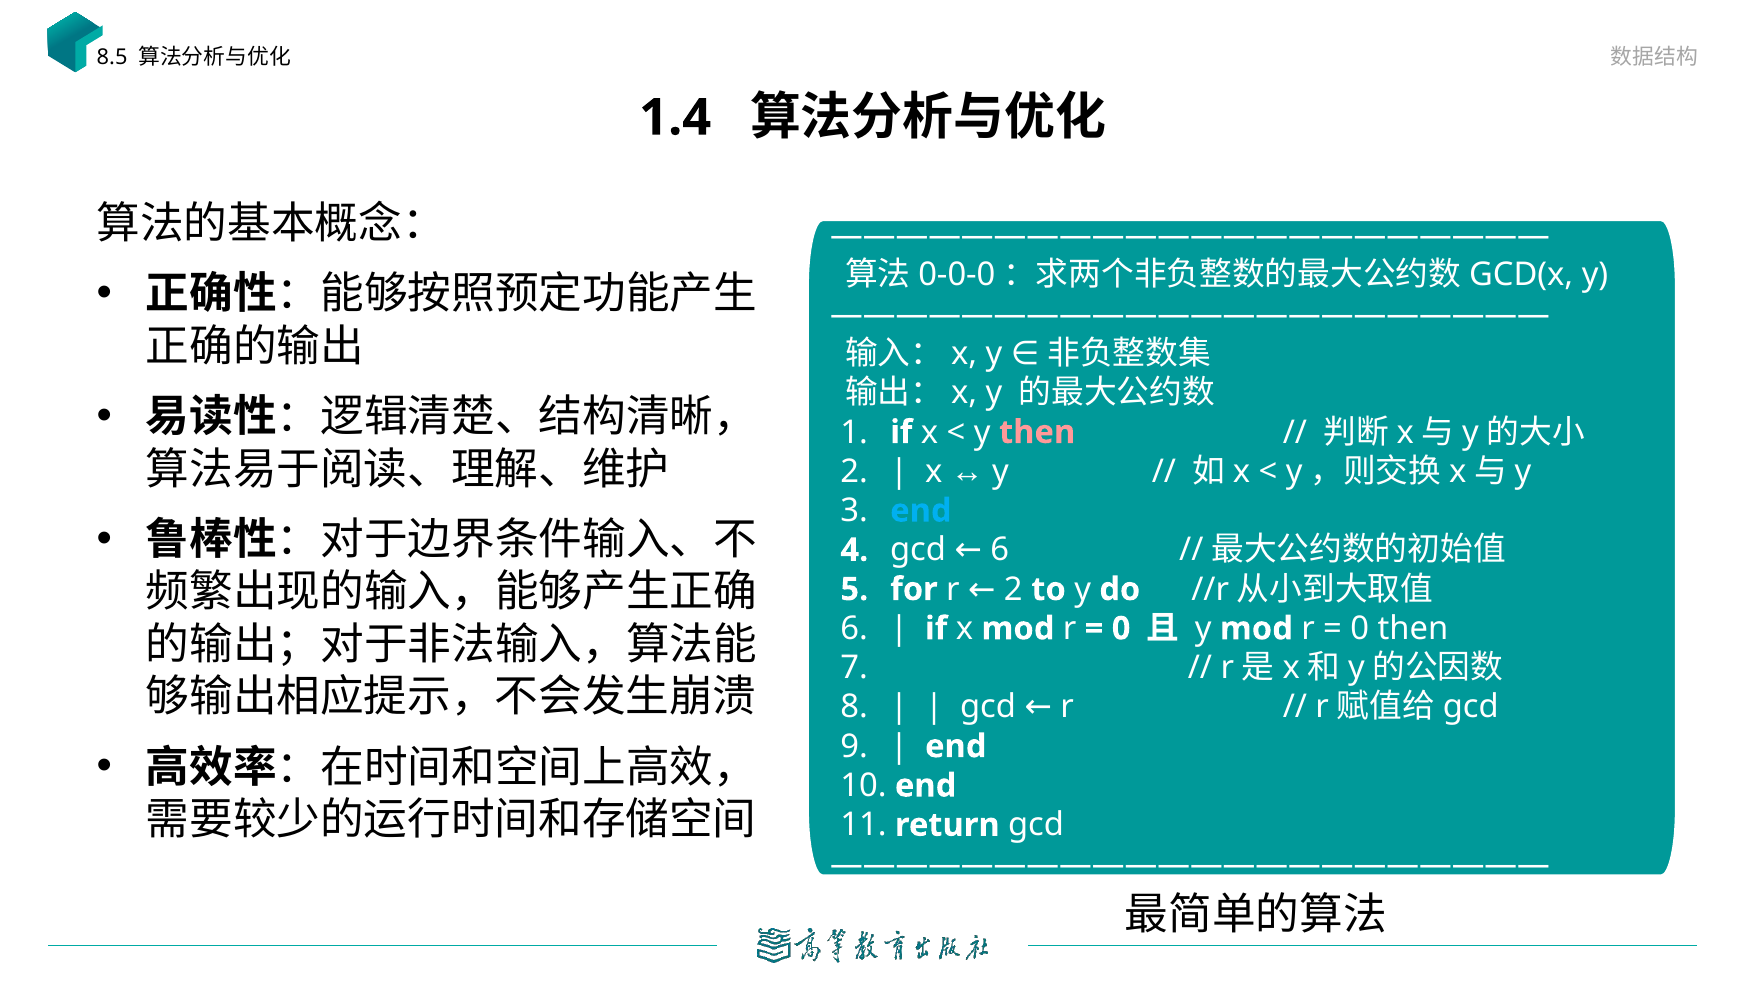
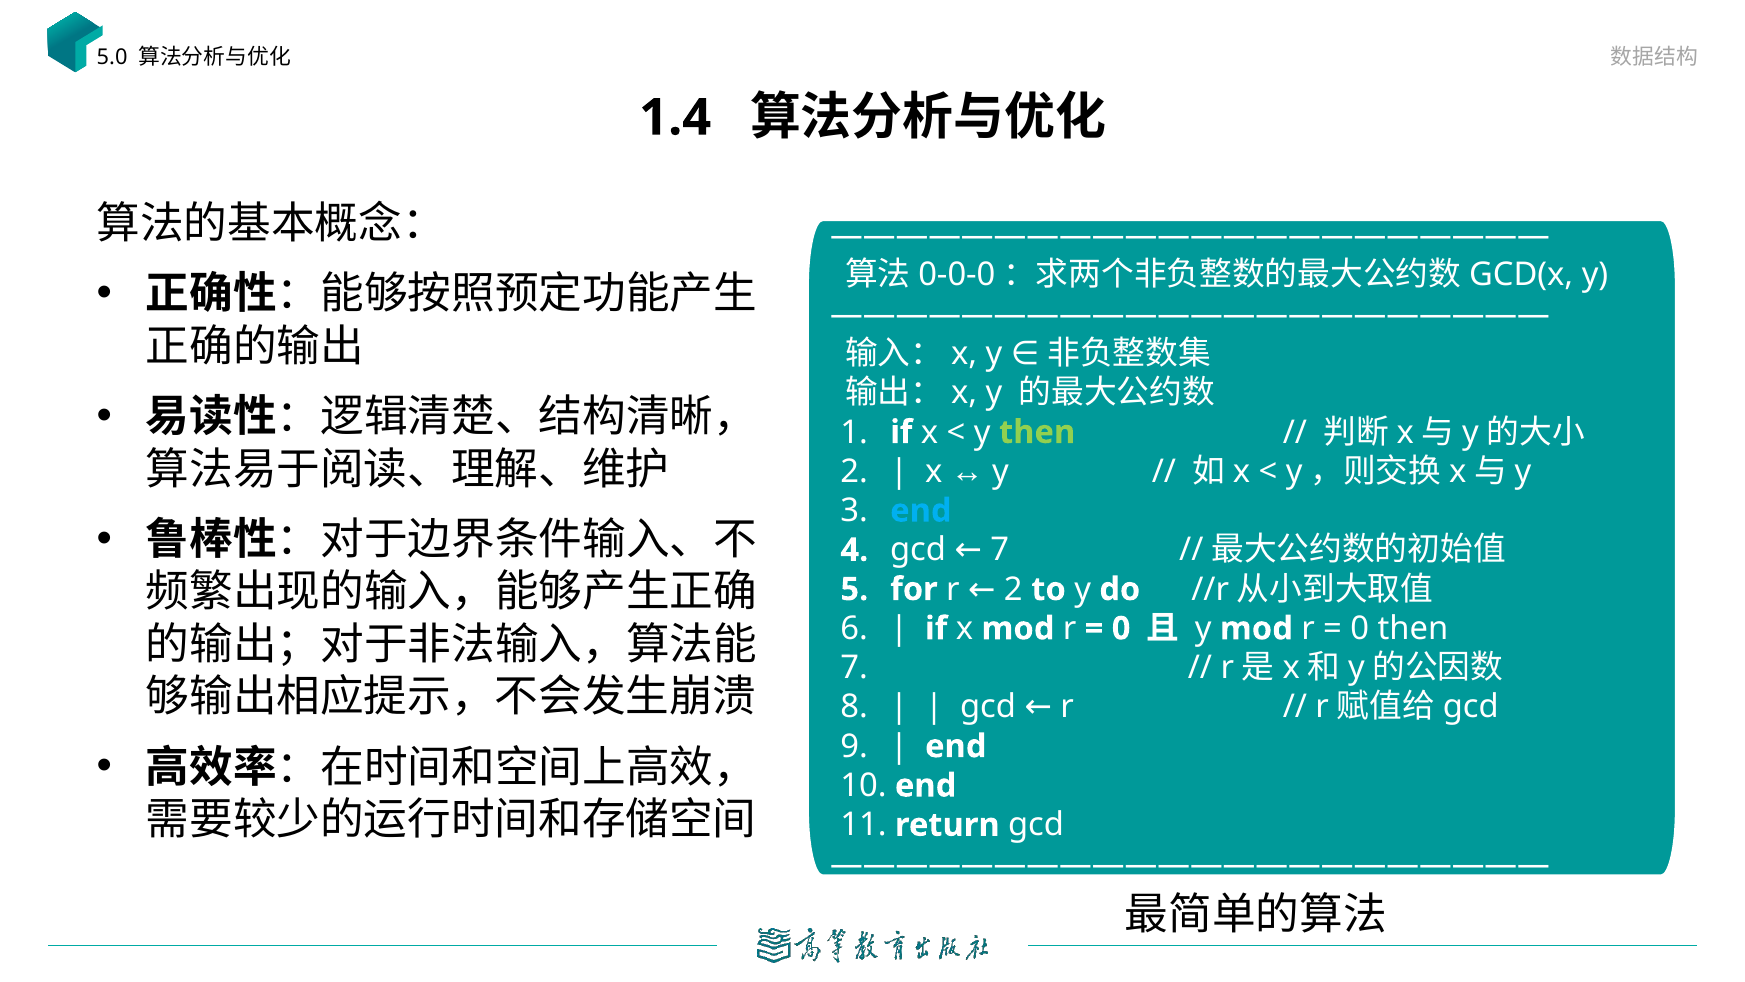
8.5: 8.5 -> 5.0 (112, 57)
then colour: pink -> light green (1037, 432)
gcd 6: 6 -> 7 (1000, 550)
